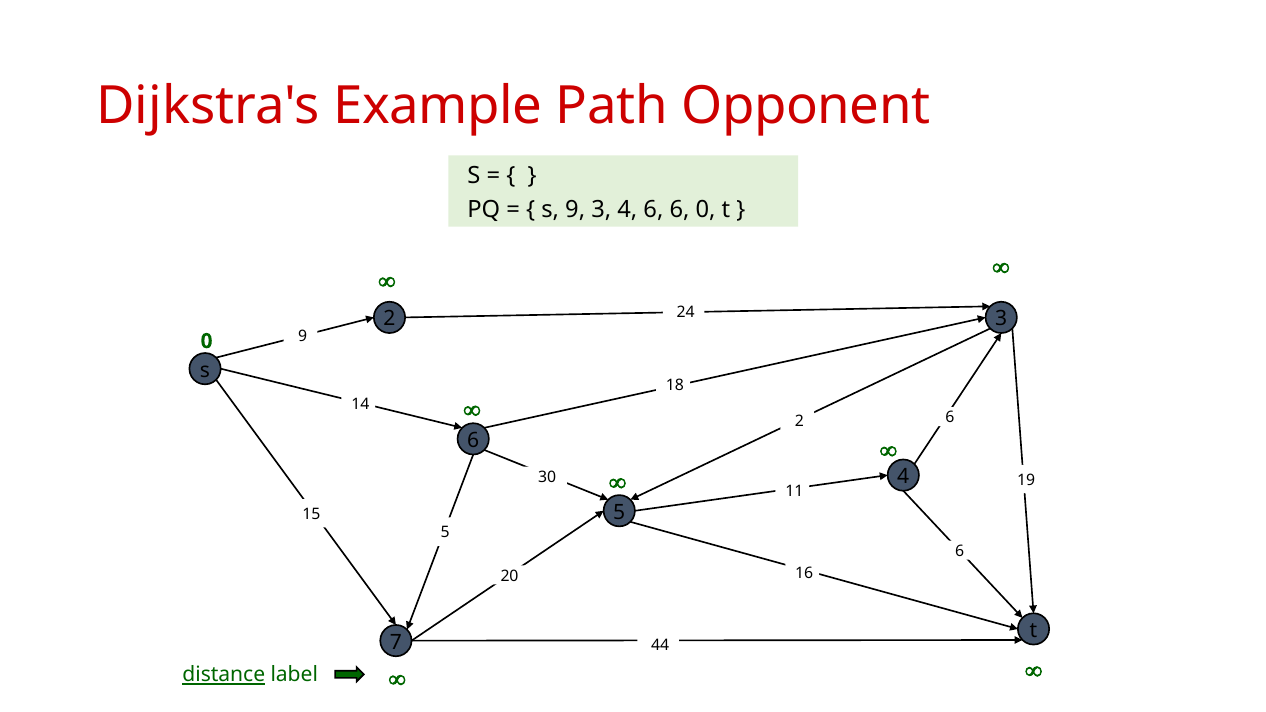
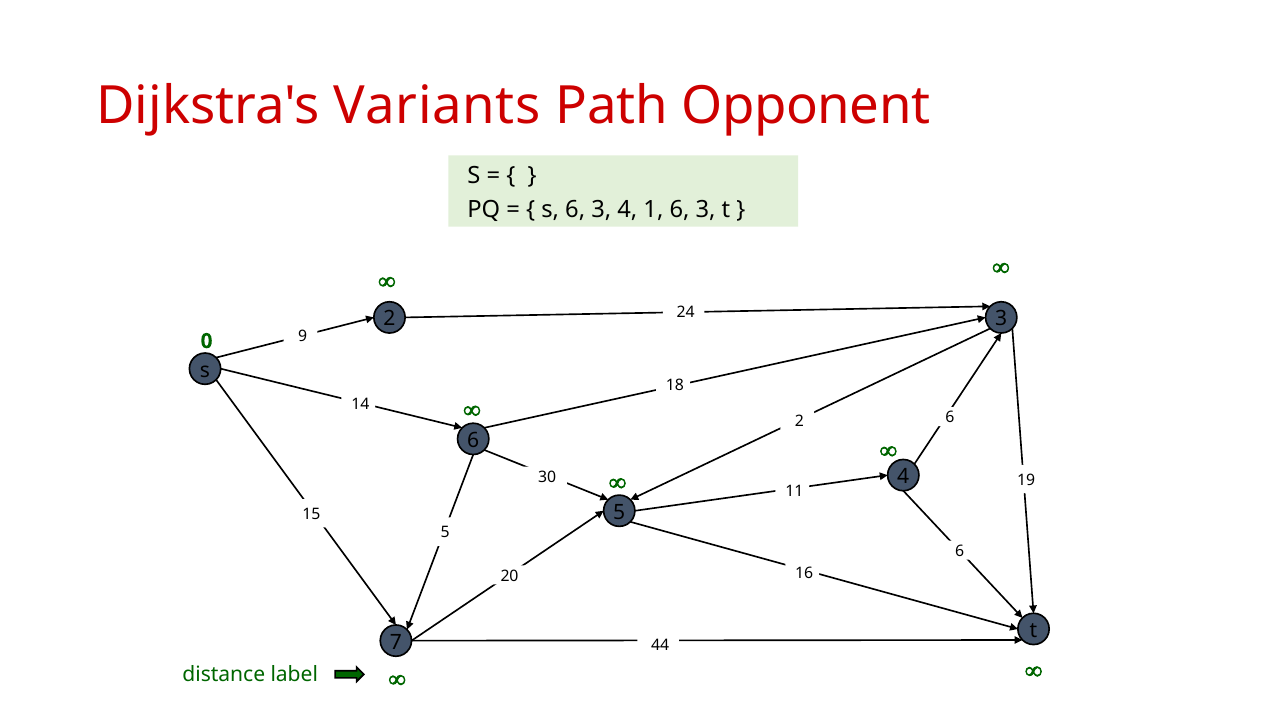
Example: Example -> Variants (437, 106)
s 9: 9 -> 6 (575, 209)
4 6: 6 -> 1 (653, 209)
0: 0 -> 3 (706, 209)
distance underline: present -> none (224, 675)
